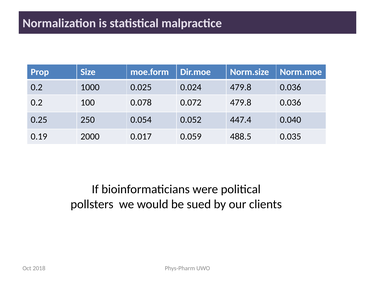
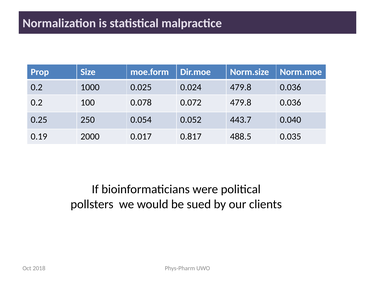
447.4: 447.4 -> 443.7 (241, 120)
0.059: 0.059 -> 0.817 (191, 137)
